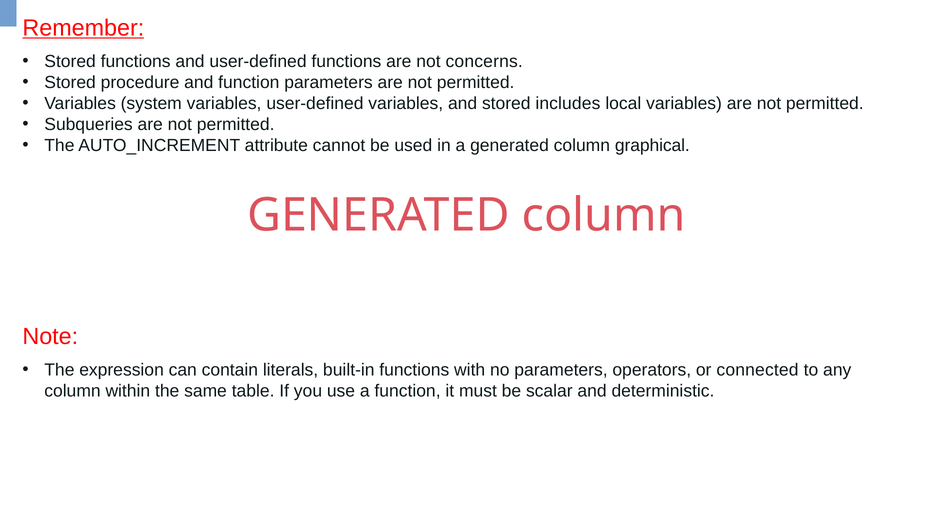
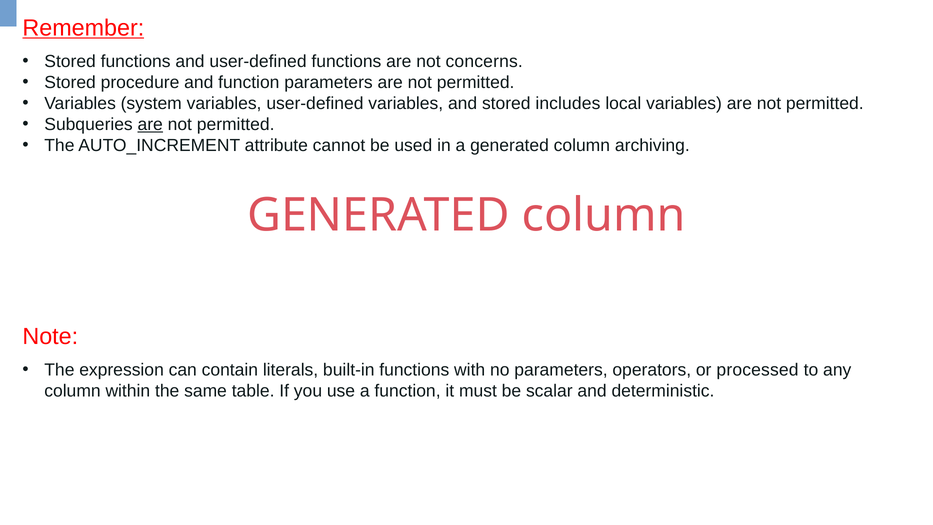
are underline: none -> present (150, 124)
graphical: graphical -> archiving (652, 145)
connected: connected -> processed (758, 370)
